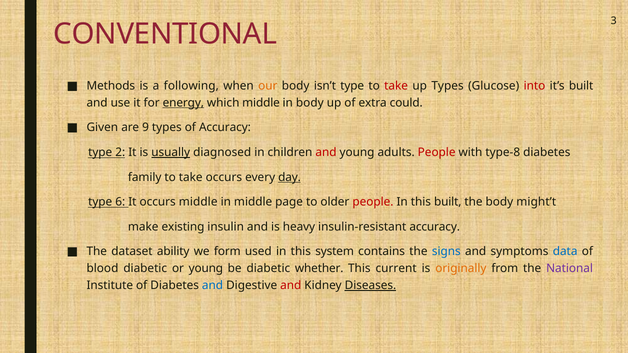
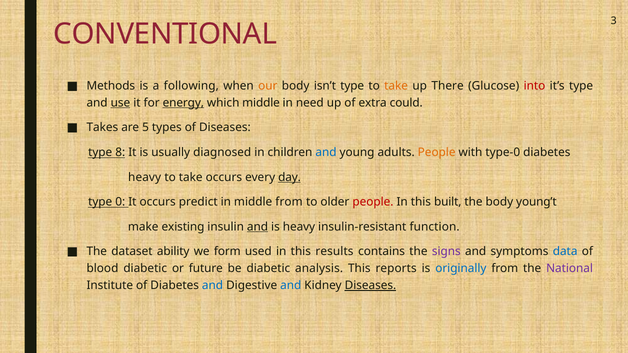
take colour: red -> orange (396, 86)
up Types: Types -> There (448, 86)
it’s built: built -> type (581, 86)
use underline: none -> present (120, 103)
in body: body -> need (310, 103)
Given: Given -> Takes (102, 128)
9: 9 -> 5 (146, 128)
of Accuracy: Accuracy -> Diseases (225, 128)
2: 2 -> 8 (120, 153)
usually underline: present -> none (171, 153)
and colour: red -> blue (326, 153)
People colour: red -> orange (437, 153)
type-8: type-8 -> type-0 (503, 153)
family: family -> heavy (145, 177)
6: 6 -> 0 (120, 202)
occurs middle: middle -> predict (198, 202)
middle page: page -> from (289, 202)
might’t: might’t -> young’t (536, 202)
and underline: none -> present (257, 227)
insulin-resistant accuracy: accuracy -> function (435, 227)
system: system -> results (334, 252)
signs colour: blue -> purple (446, 252)
or young: young -> future (206, 269)
whether: whether -> analysis (319, 269)
current: current -> reports (396, 269)
originally colour: orange -> blue (461, 269)
and colour: red -> blue (291, 286)
